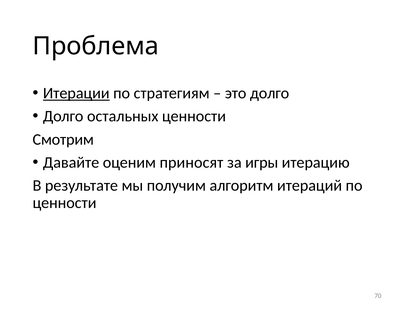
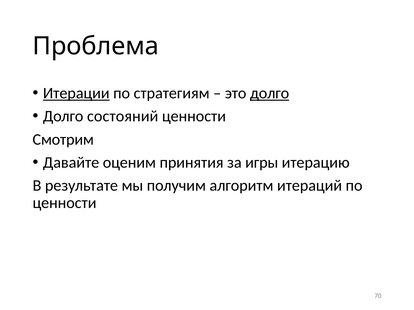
долго underline: none -> present (270, 93)
остальных: остальных -> состояний (123, 116)
приносят: приносят -> принятия (192, 163)
